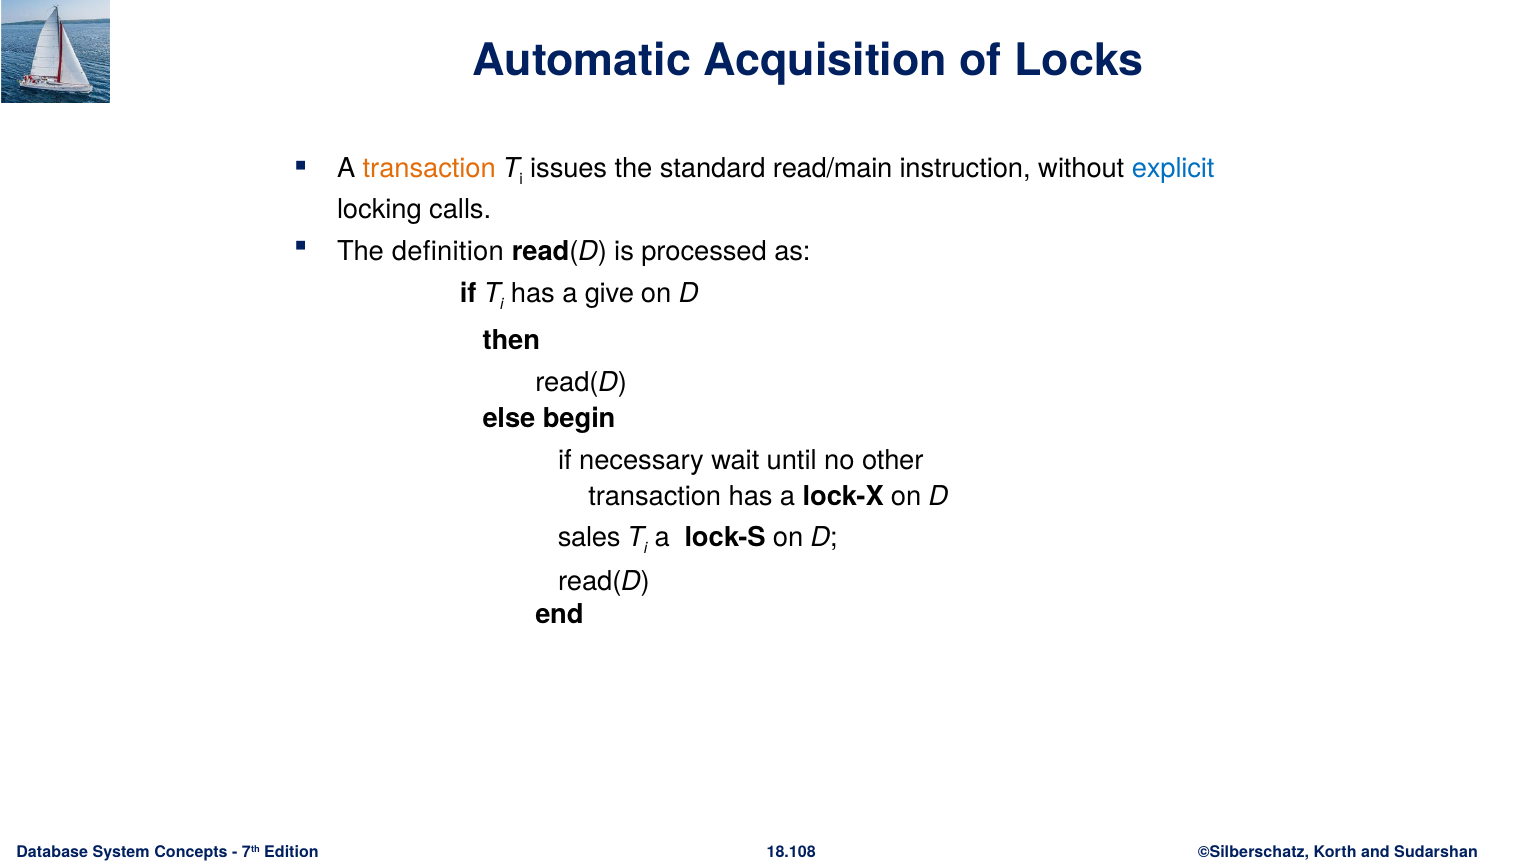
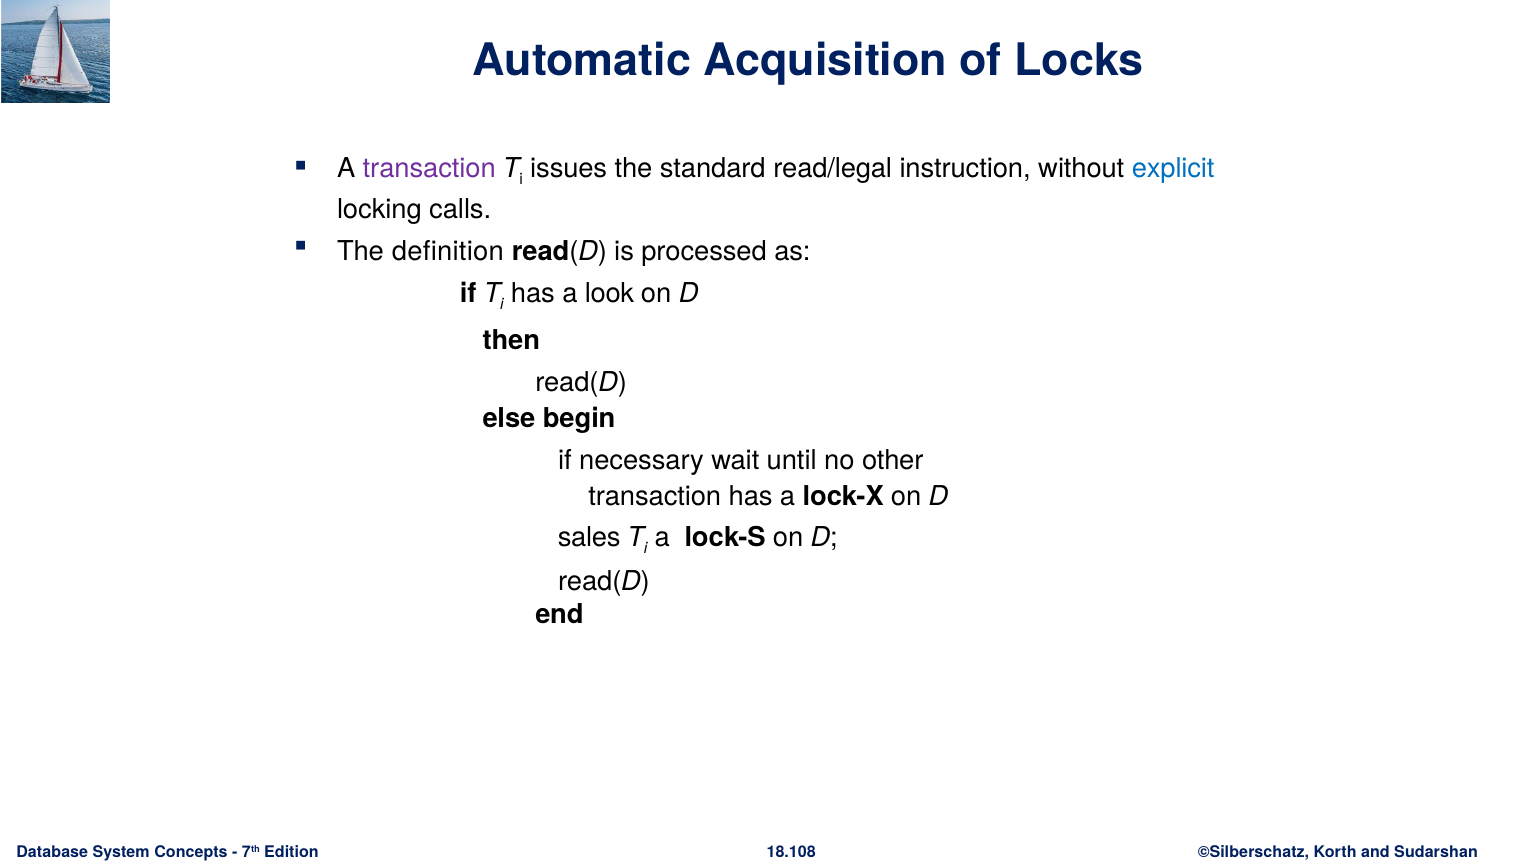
transaction colour: orange -> purple (429, 169)
read/main: read/main -> read/legal (833, 169)
give: give -> look (609, 294)
